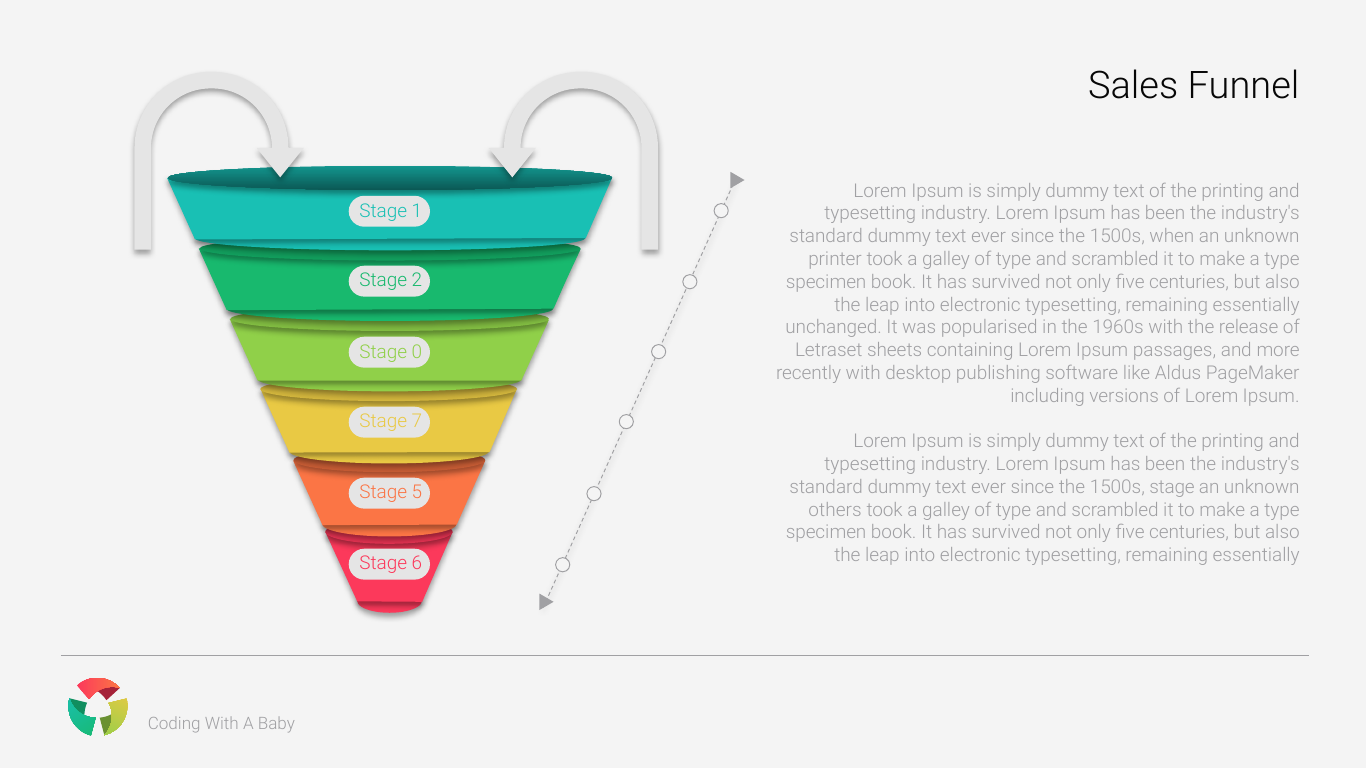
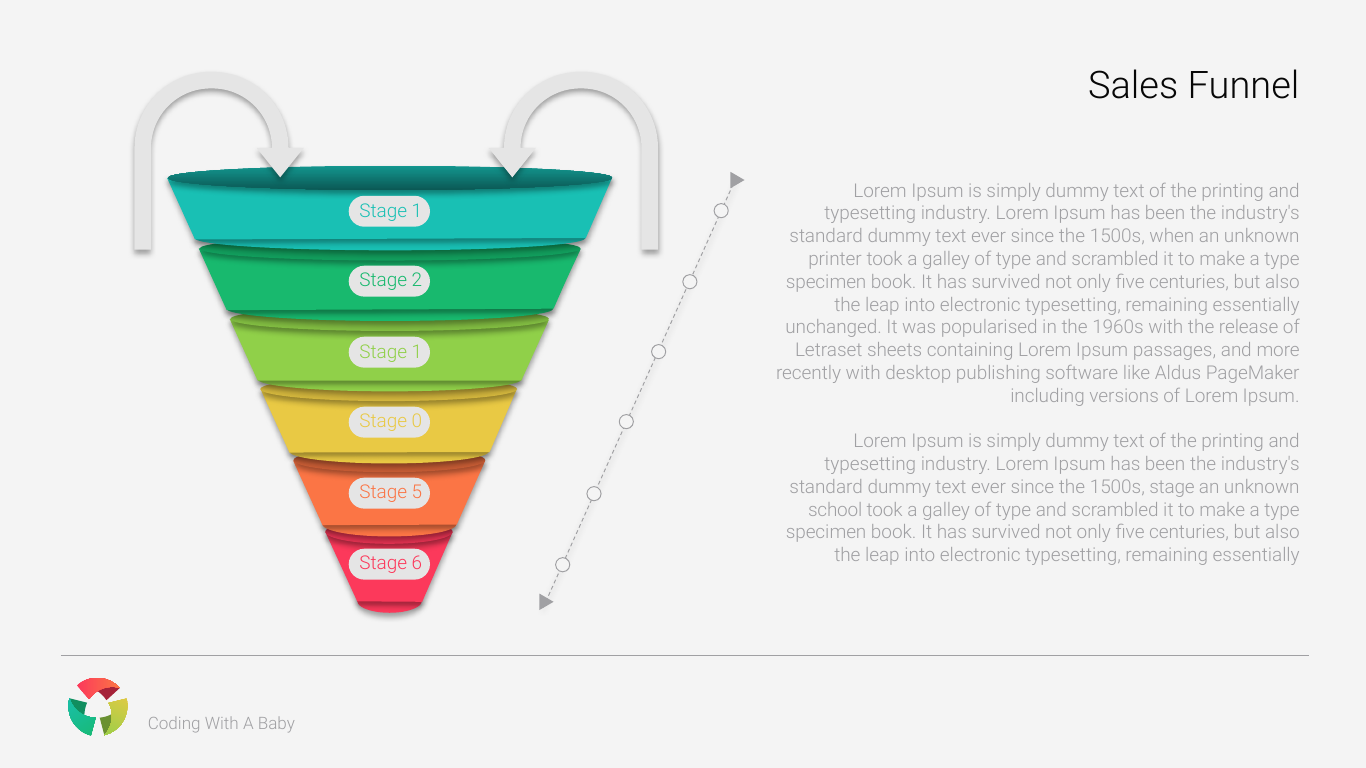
0: 0 -> 1 (417, 352)
7: 7 -> 0 (417, 422)
others: others -> school (835, 510)
